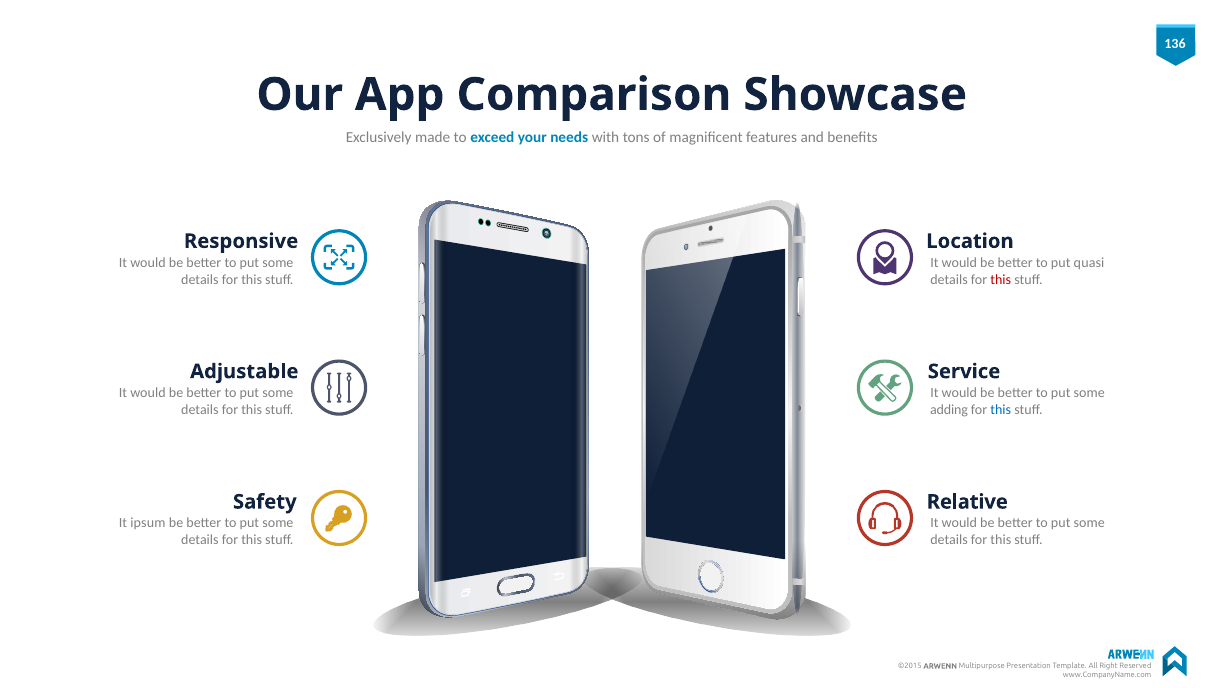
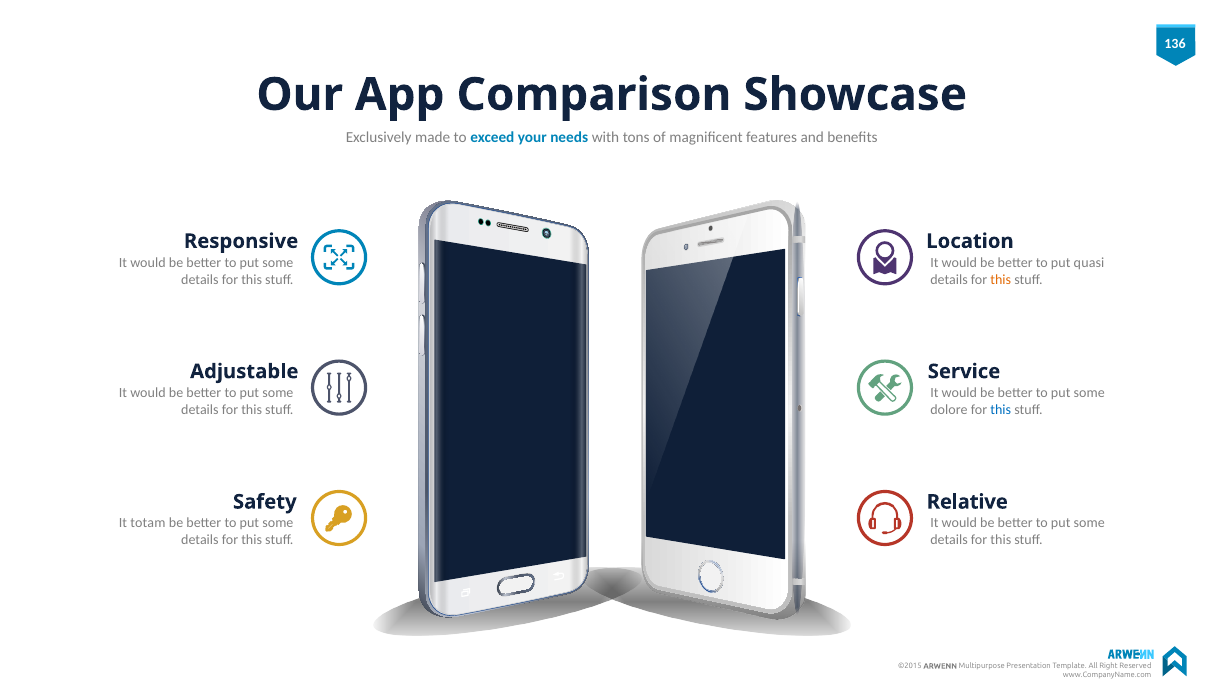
this colour: red -> orange (1001, 280)
adding: adding -> dolore (949, 410)
ipsum: ipsum -> totam (148, 524)
